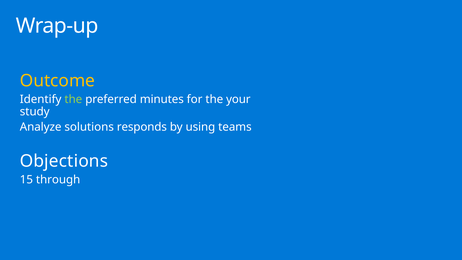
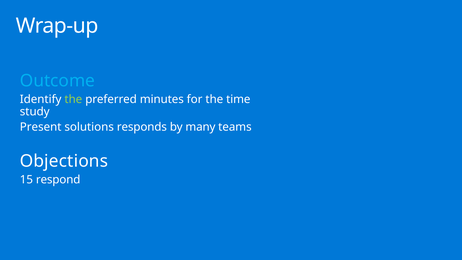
Outcome colour: yellow -> light blue (57, 81)
your: your -> time (238, 99)
Analyze: Analyze -> Present (41, 127)
using: using -> many (200, 127)
through: through -> respond (58, 179)
